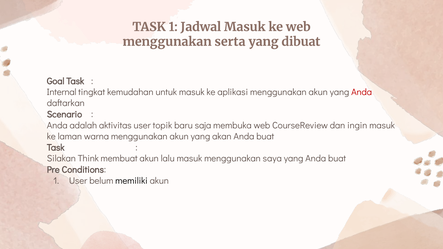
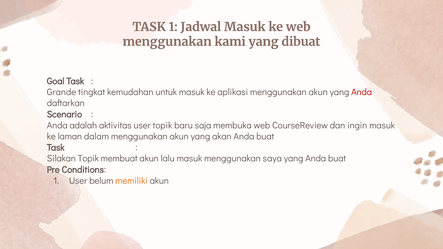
serta: serta -> kami (230, 42)
Internal: Internal -> Grande (61, 92)
warna: warna -> dalam (96, 137)
Silakan Think: Think -> Topik (88, 159)
memiliki colour: black -> orange (131, 181)
